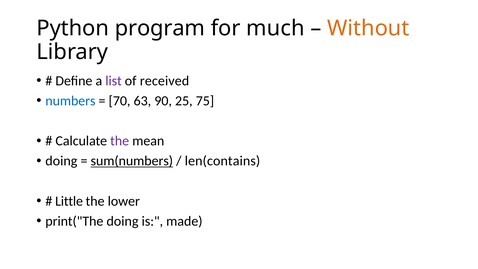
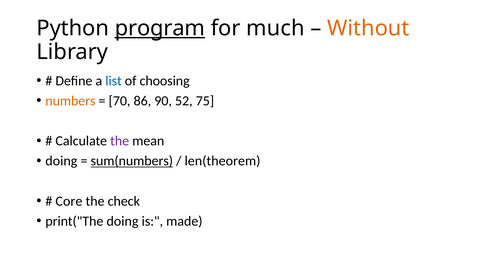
program underline: none -> present (160, 28)
list colour: purple -> blue (114, 81)
received: received -> choosing (165, 81)
numbers colour: blue -> orange (70, 101)
63: 63 -> 86 (142, 101)
25: 25 -> 52 (184, 101)
len(contains: len(contains -> len(theorem (223, 161)
Little: Little -> Core (69, 201)
lower: lower -> check (124, 201)
